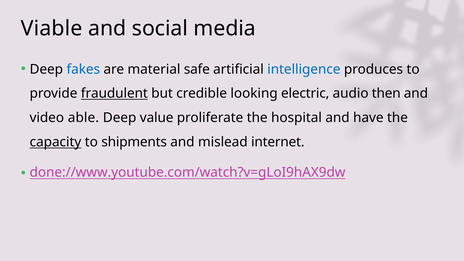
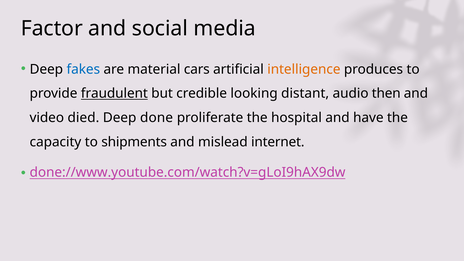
Viable: Viable -> Factor (52, 29)
safe: safe -> cars (197, 69)
intelligence colour: blue -> orange (304, 69)
electric: electric -> distant (305, 94)
able: able -> died (83, 118)
value: value -> done (157, 118)
capacity underline: present -> none (55, 142)
